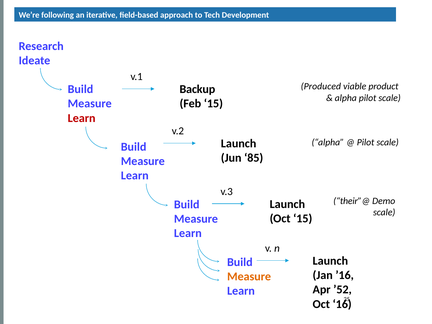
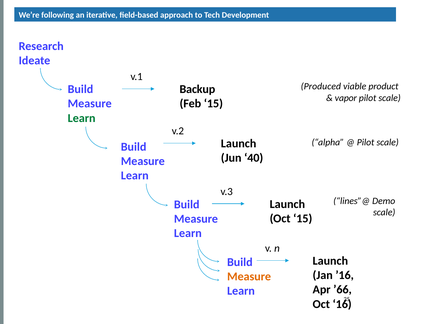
alpha: alpha -> vapor (346, 98)
Learn colour: red -> green (82, 118)
85: 85 -> 40 (254, 158)
their”@: their”@ -> lines”@ (352, 201)
’52: ’52 -> ’66 (343, 290)
